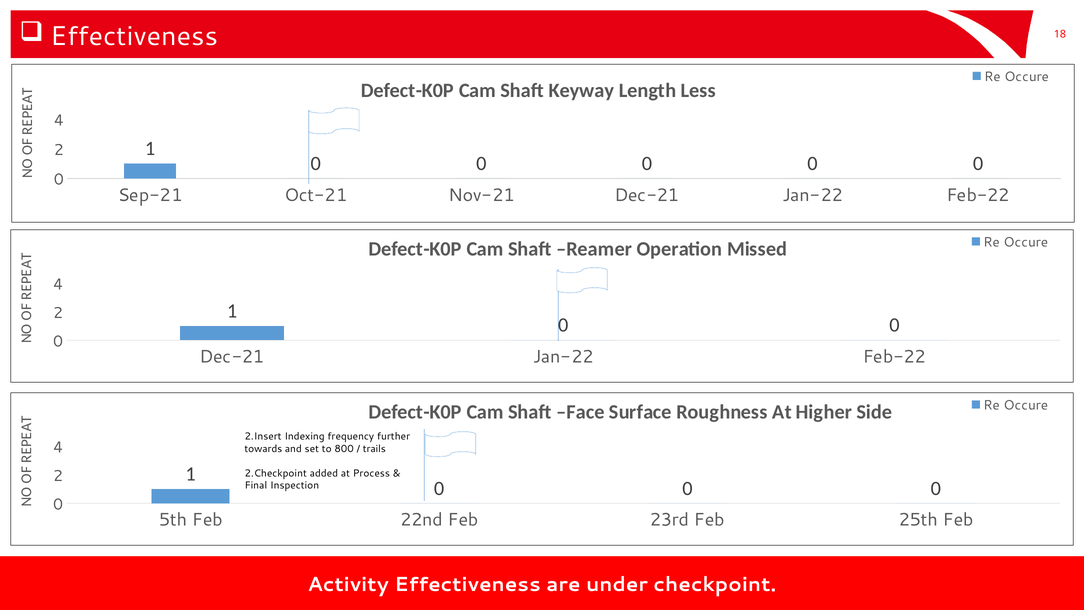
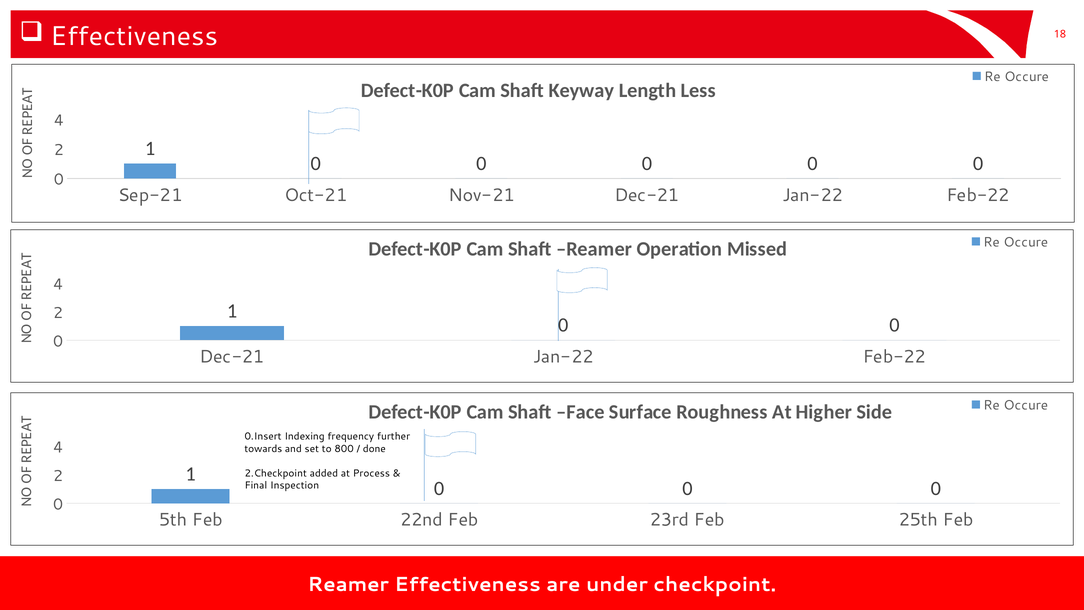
2.Insert: 2.Insert -> 0.Insert (263, 436)
trails: trails -> done (374, 448)
Activity: Activity -> Reamer (348, 584)
